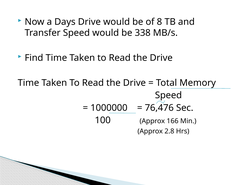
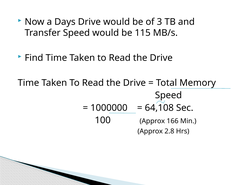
8: 8 -> 3 (159, 22)
338: 338 -> 115 (143, 33)
76,476: 76,476 -> 64,108 (159, 108)
